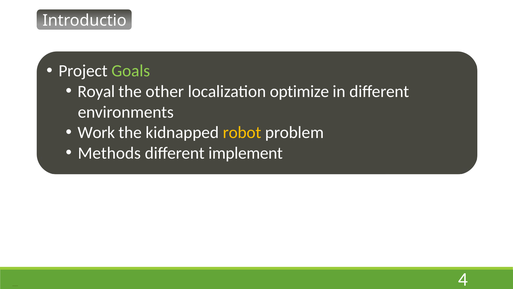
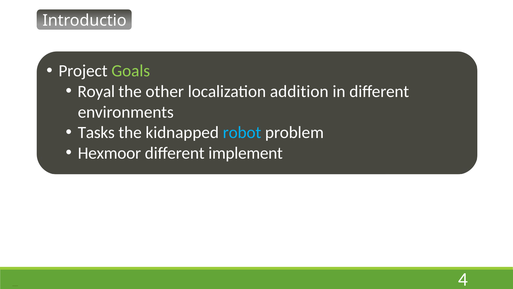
optimize: optimize -> addition (299, 91)
Work: Work -> Tasks (96, 132)
robot colour: yellow -> light blue (242, 132)
Methods: Methods -> Hexmoor (109, 153)
